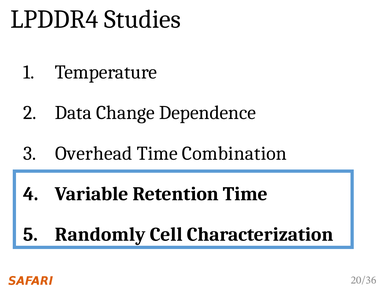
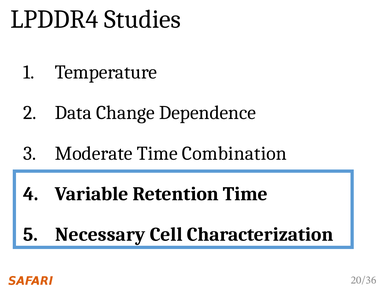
Overhead: Overhead -> Moderate (94, 153)
Randomly: Randomly -> Necessary (100, 234)
